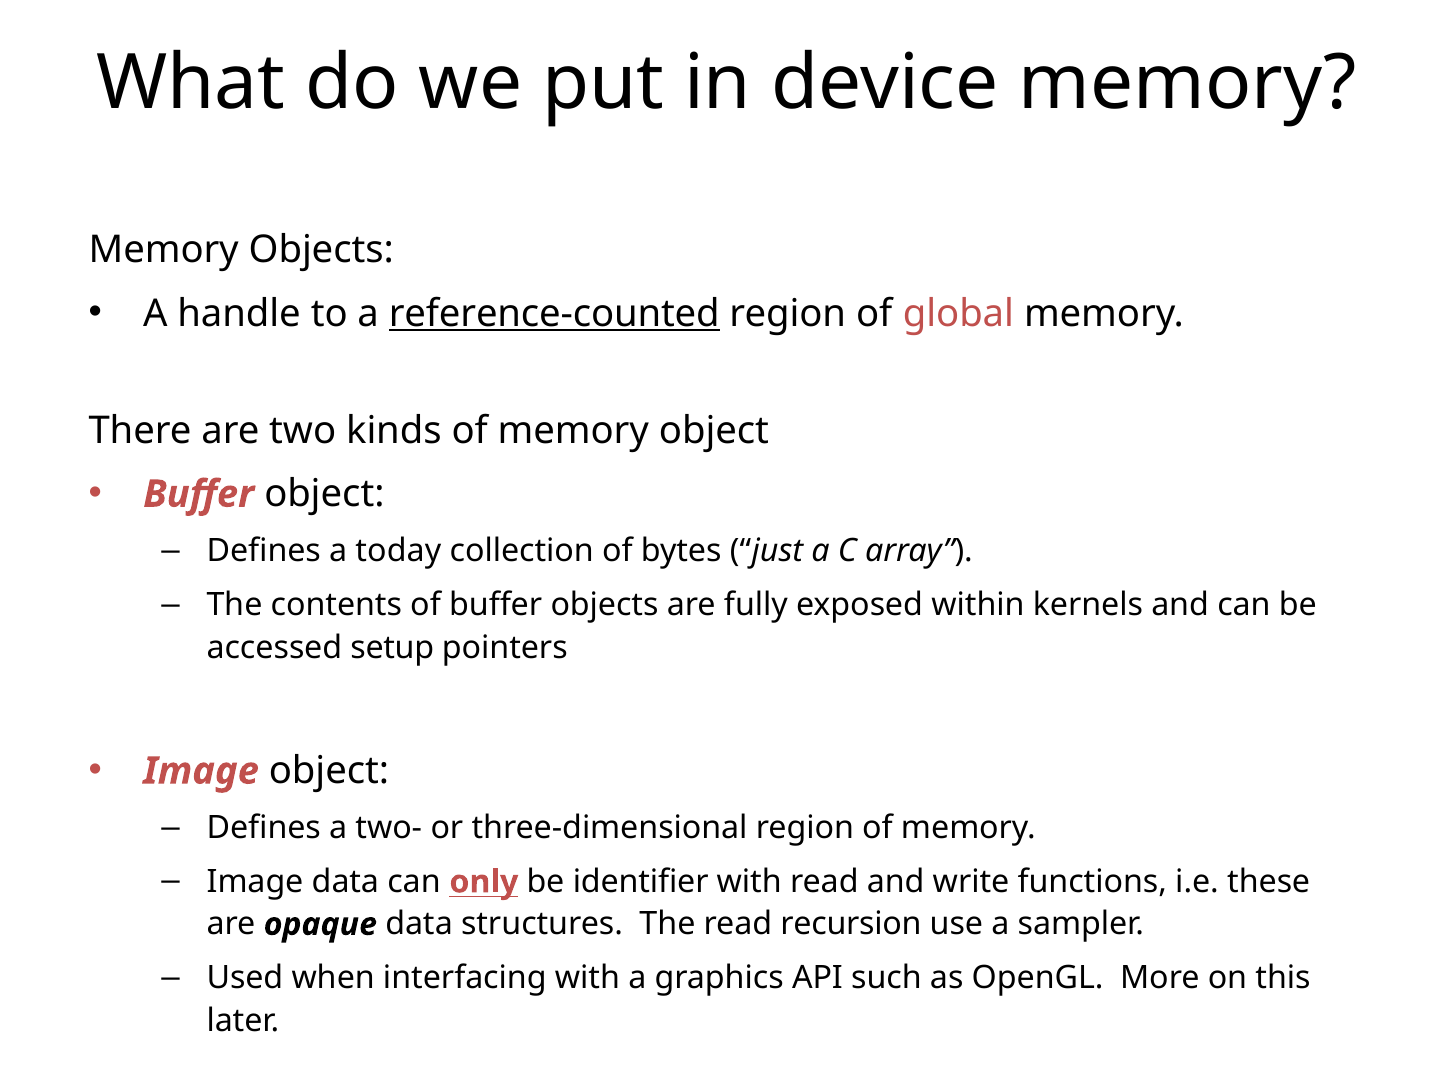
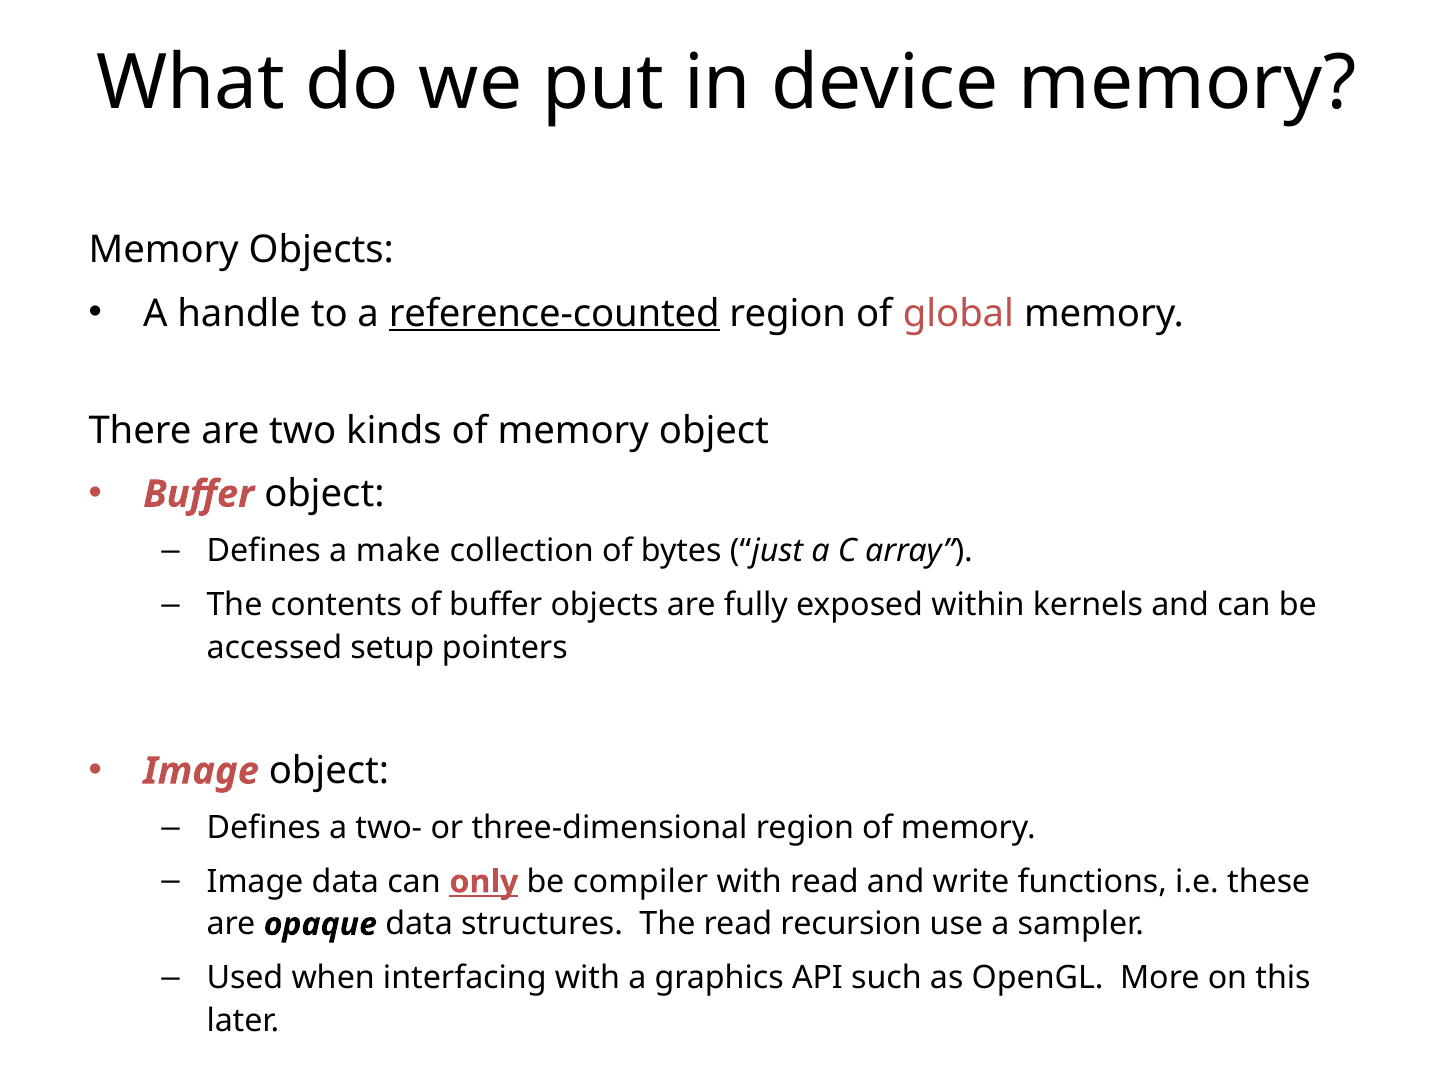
today: today -> make (398, 551)
only underline: none -> present (484, 882)
identifier: identifier -> compiler (640, 882)
